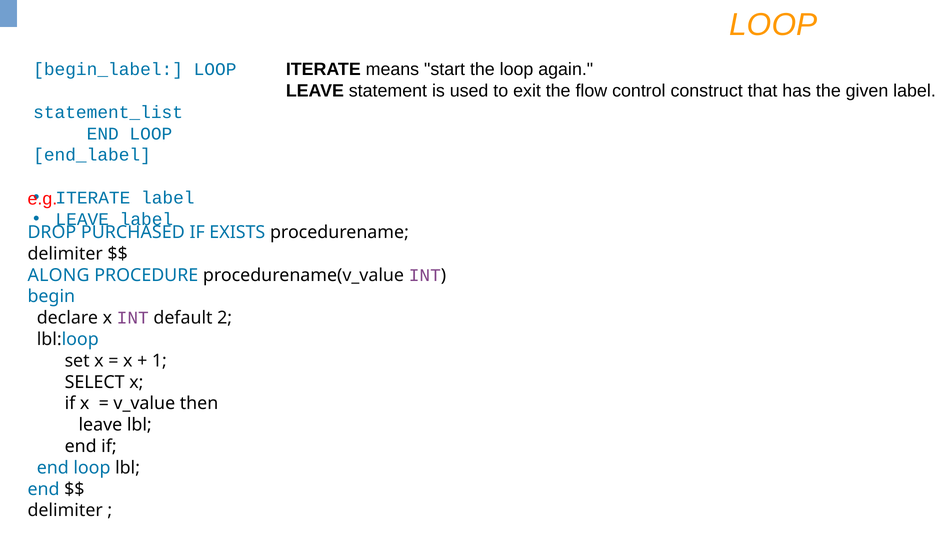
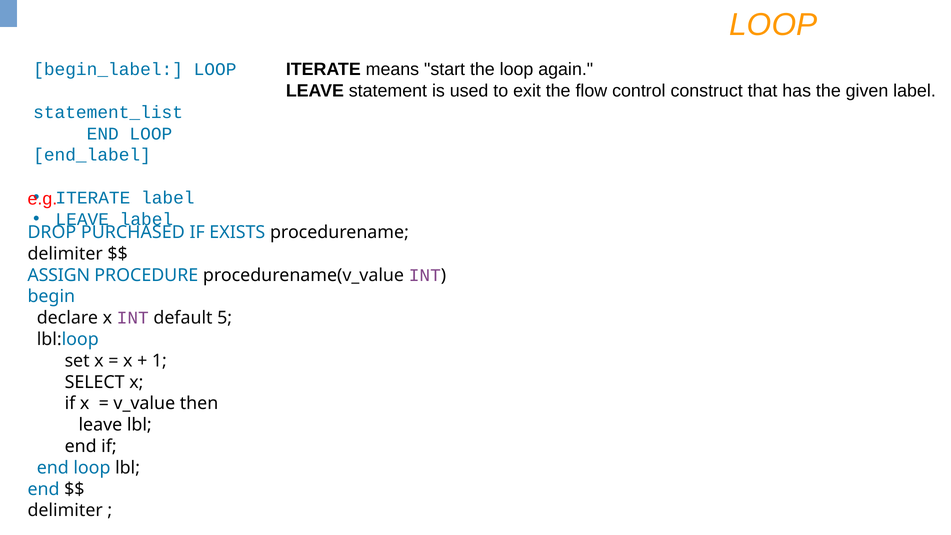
ALONG: ALONG -> ASSIGN (59, 275)
2: 2 -> 5 (225, 318)
